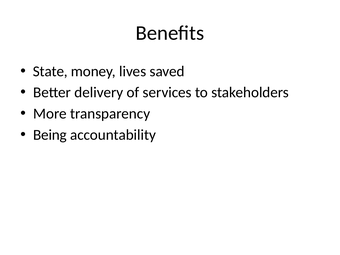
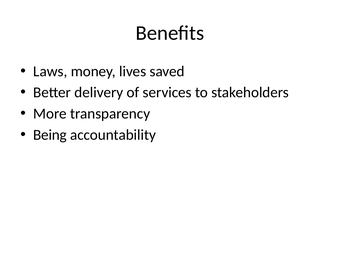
State: State -> Laws (50, 71)
